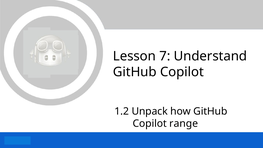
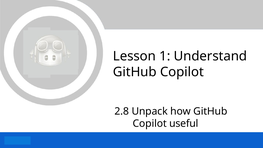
7: 7 -> 1 (165, 56)
1.2: 1.2 -> 2.8 (122, 111)
range: range -> useful (184, 124)
